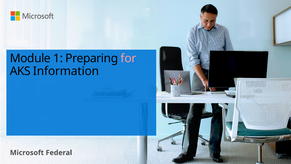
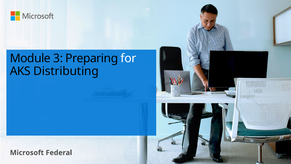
1: 1 -> 3 (58, 58)
for colour: pink -> white (128, 58)
Information: Information -> Distributing (66, 71)
